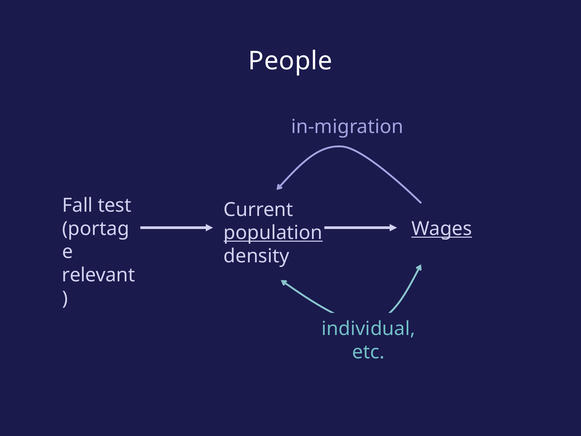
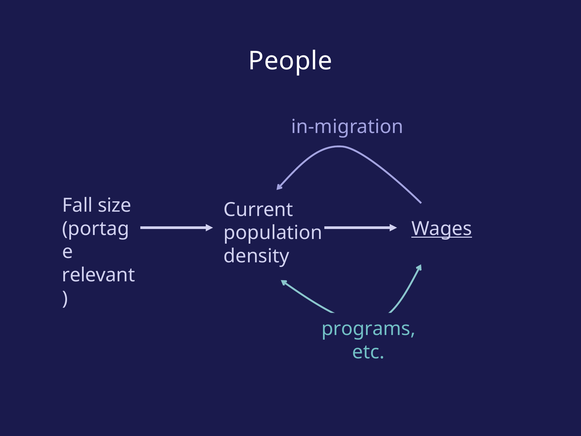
test: test -> size (115, 205)
population underline: present -> none (273, 233)
individual: individual -> programs (368, 329)
